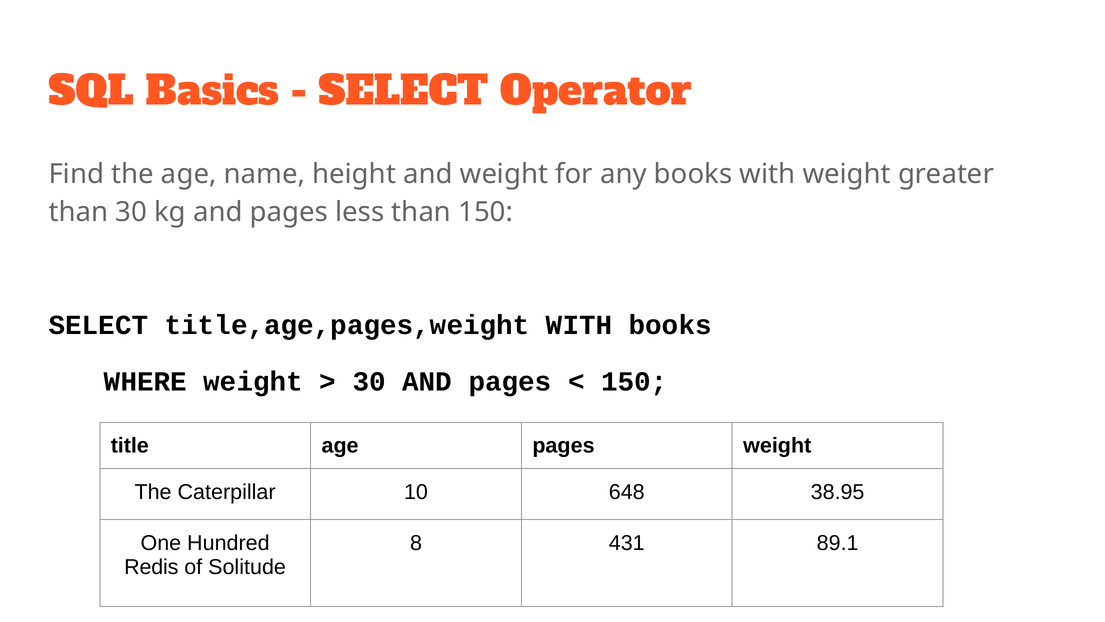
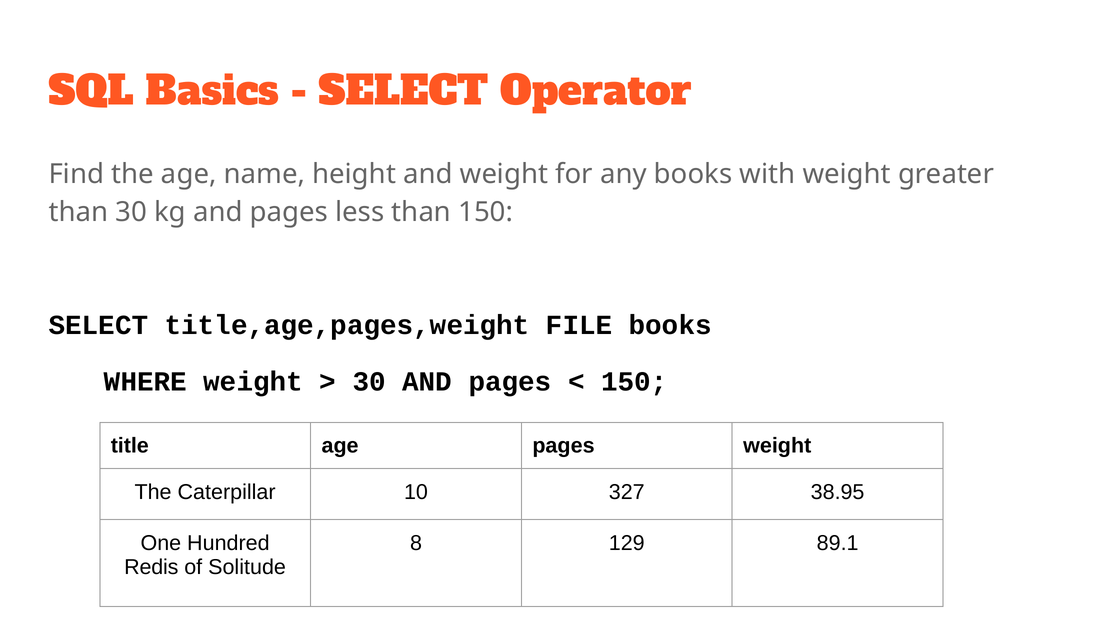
title,age,pages,weight WITH: WITH -> FILE (579, 325)
648: 648 -> 327 (627, 492)
431: 431 -> 129 (627, 543)
